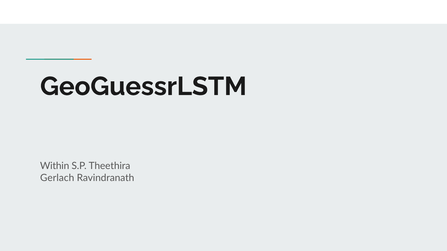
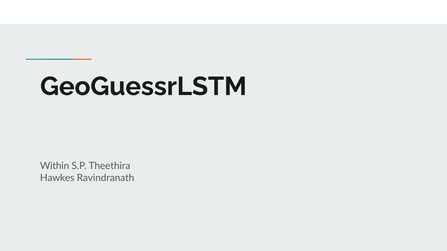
Gerlach: Gerlach -> Hawkes (57, 178)
